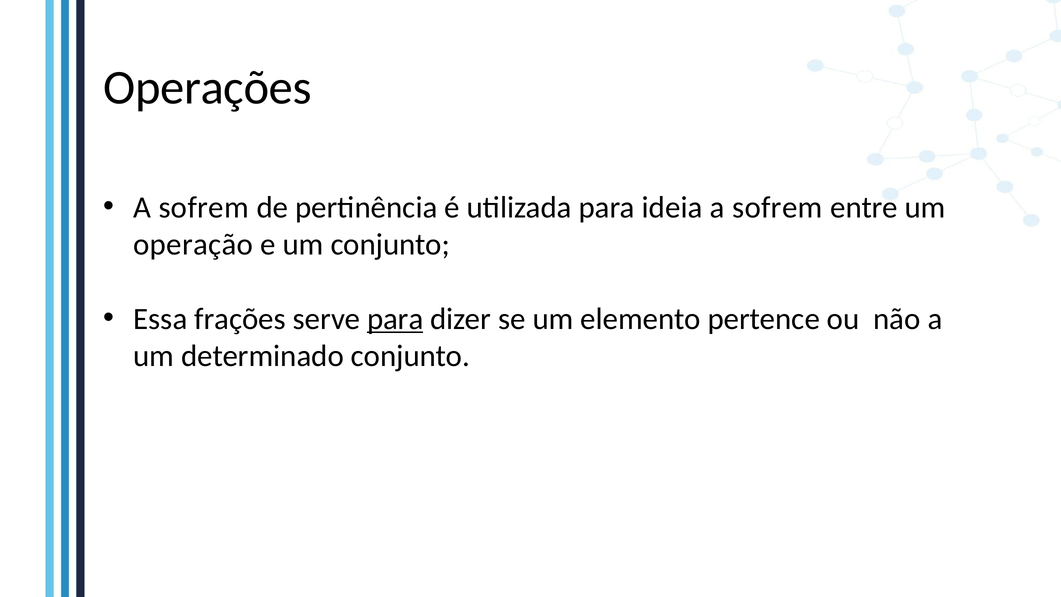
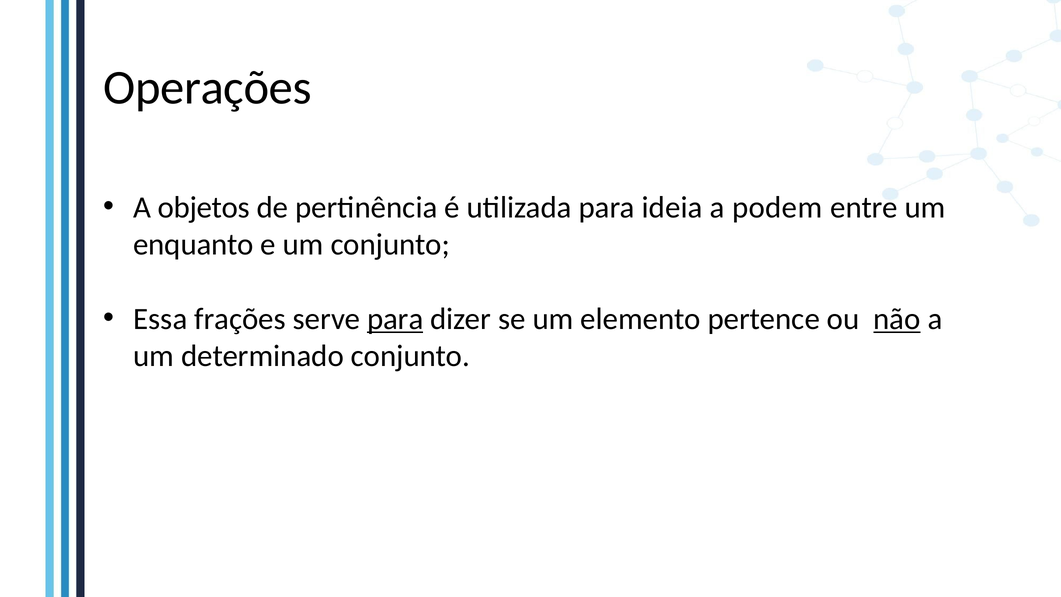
sofrem: sofrem -> objetos (204, 207)
sofrem: sofrem -> podem (777, 207)
operação: operação -> enquanto (193, 244)
não underline: none -> present (897, 319)
